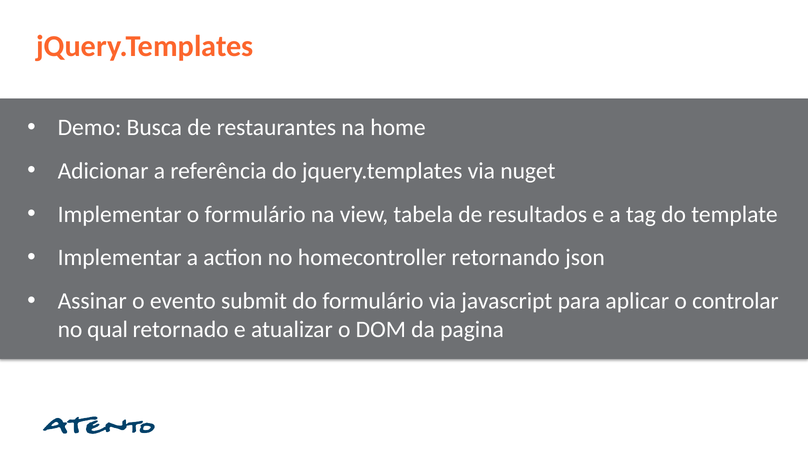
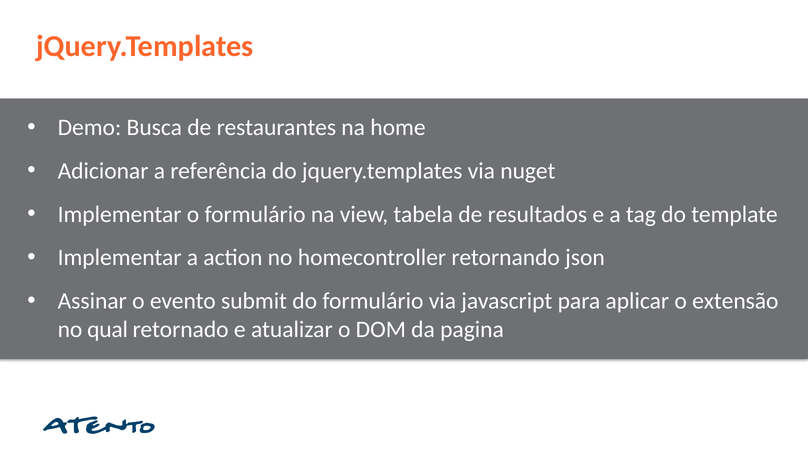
controlar: controlar -> extensão (735, 301)
